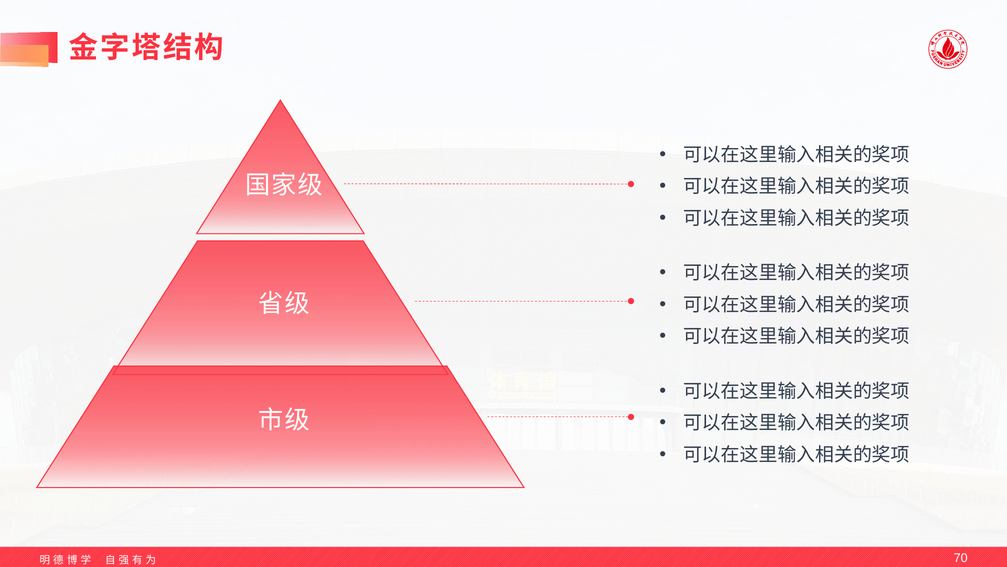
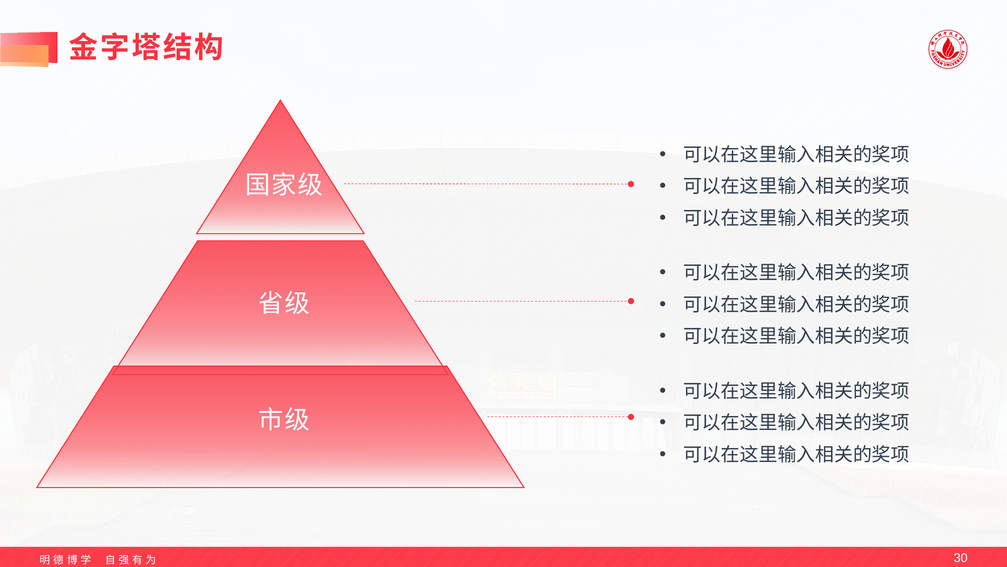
70: 70 -> 30 (961, 558)
